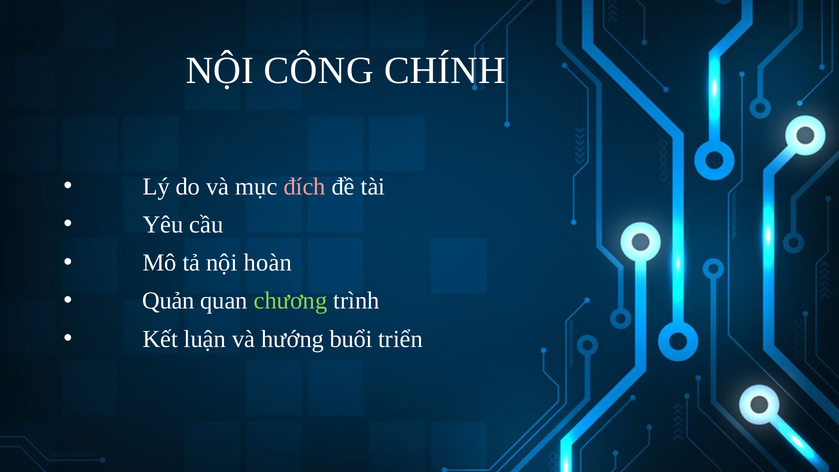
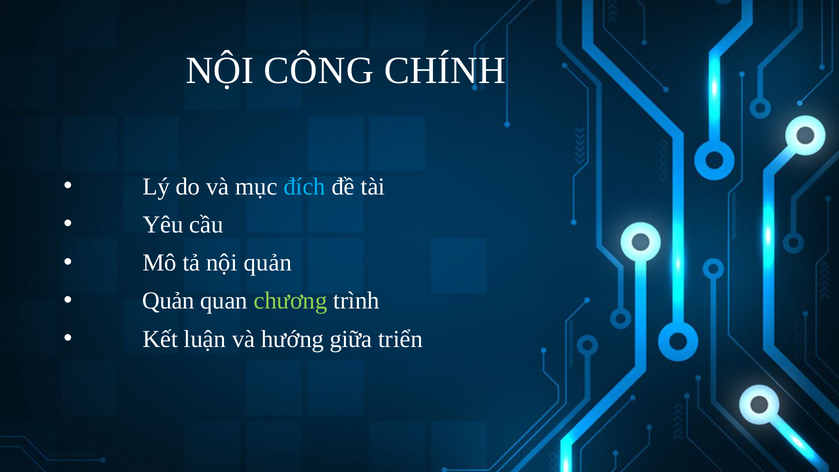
đích colour: pink -> light blue (305, 186)
nội hoàn: hoàn -> quản (268, 263)
buổi: buổi -> giữa (351, 339)
